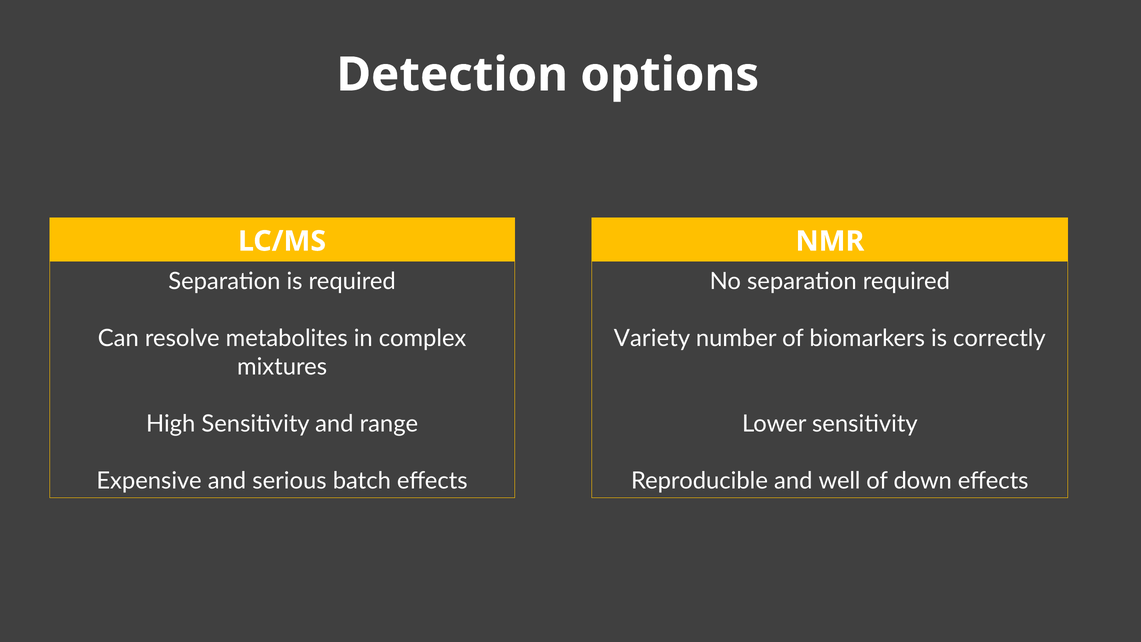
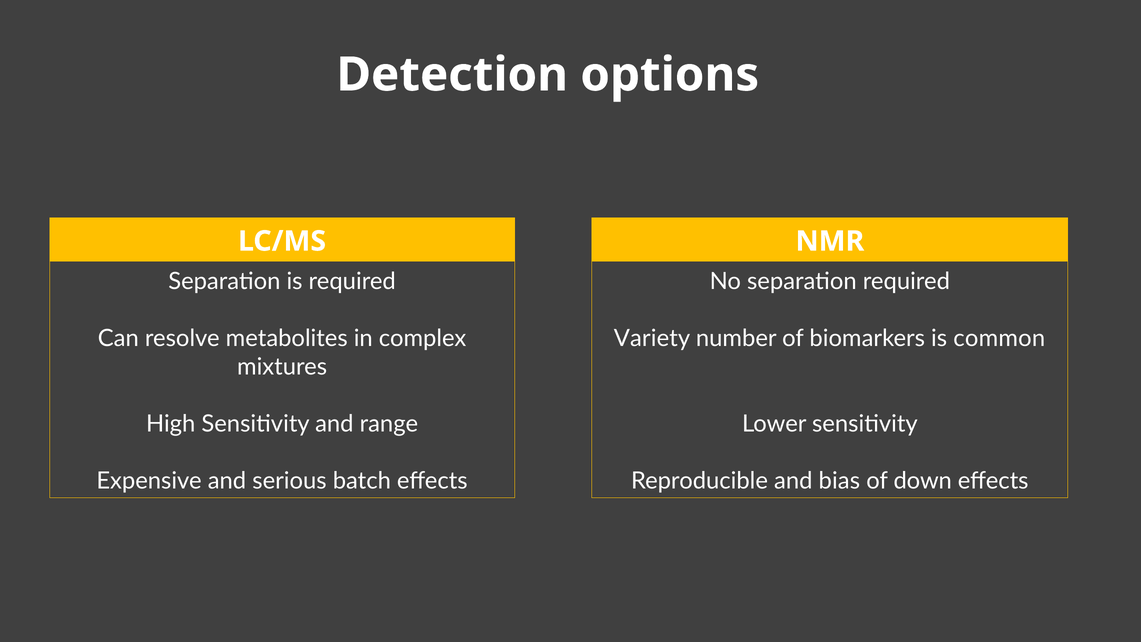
correctly: correctly -> common (999, 338)
well: well -> bias (839, 481)
